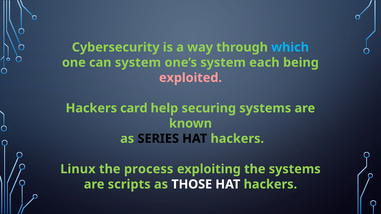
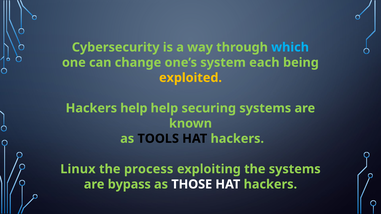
can system: system -> change (138, 63)
exploited colour: pink -> yellow (190, 78)
Hackers card: card -> help (134, 108)
SERIES: SERIES -> TOOLS (158, 139)
scripts: scripts -> bypass (129, 185)
